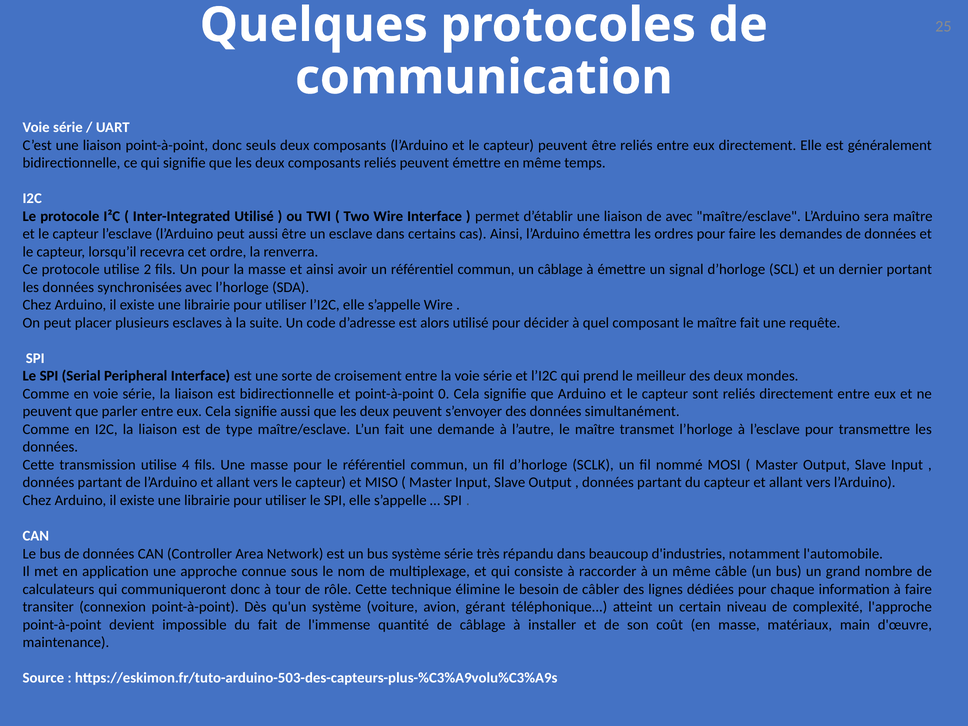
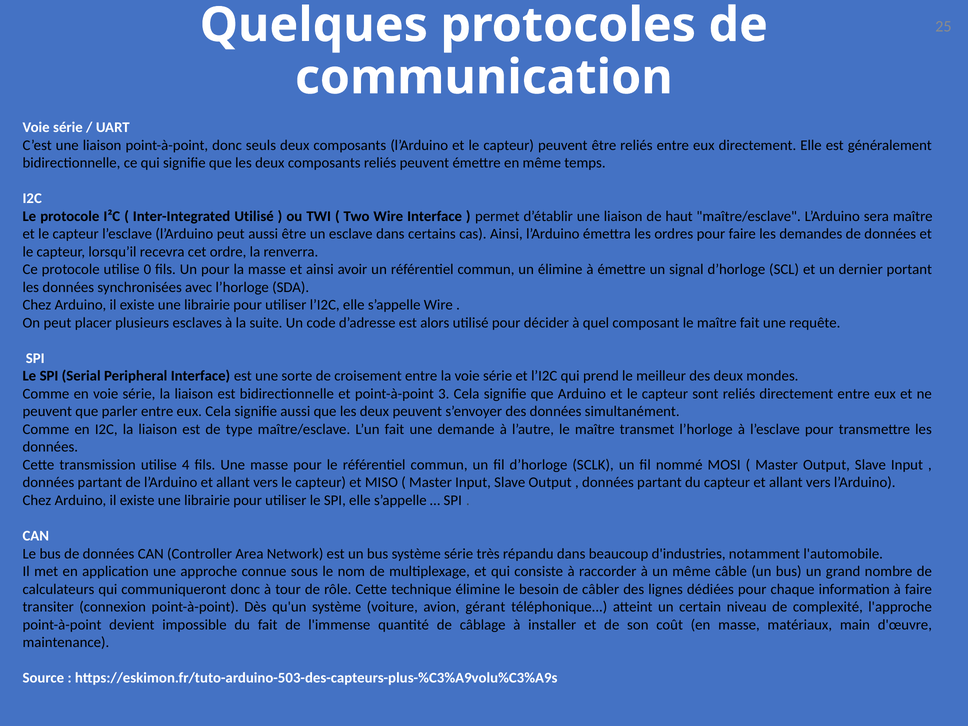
de avec: avec -> haut (679, 216)
2: 2 -> 0 (147, 269)
un câblage: câblage -> élimine (560, 269)
0: 0 -> 3 (444, 394)
